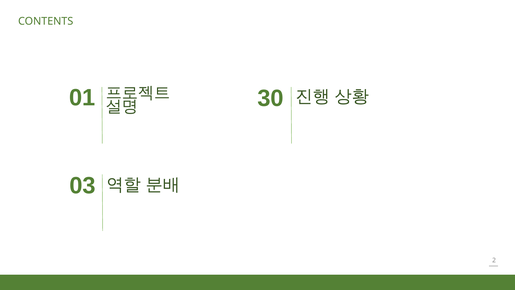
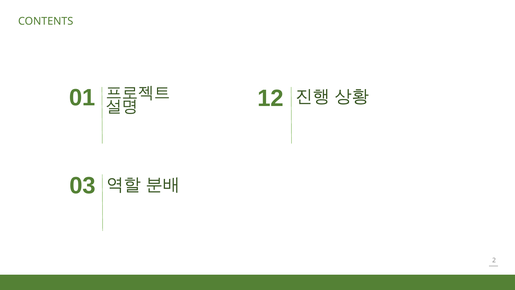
30: 30 -> 12 (270, 98)
